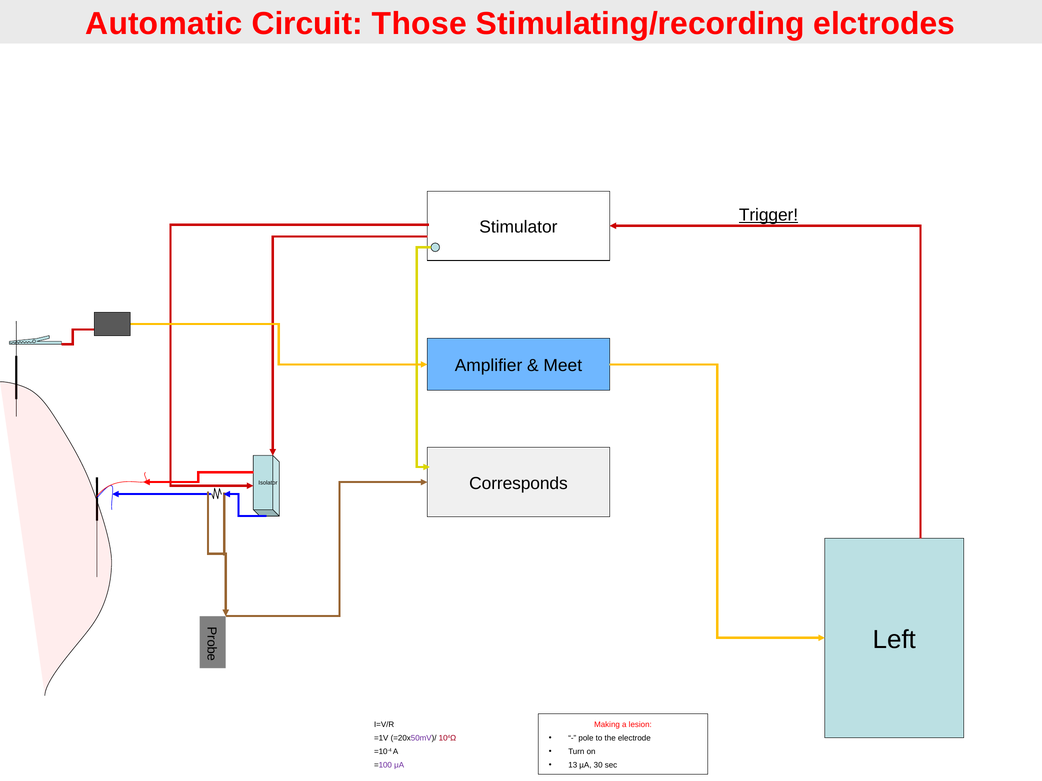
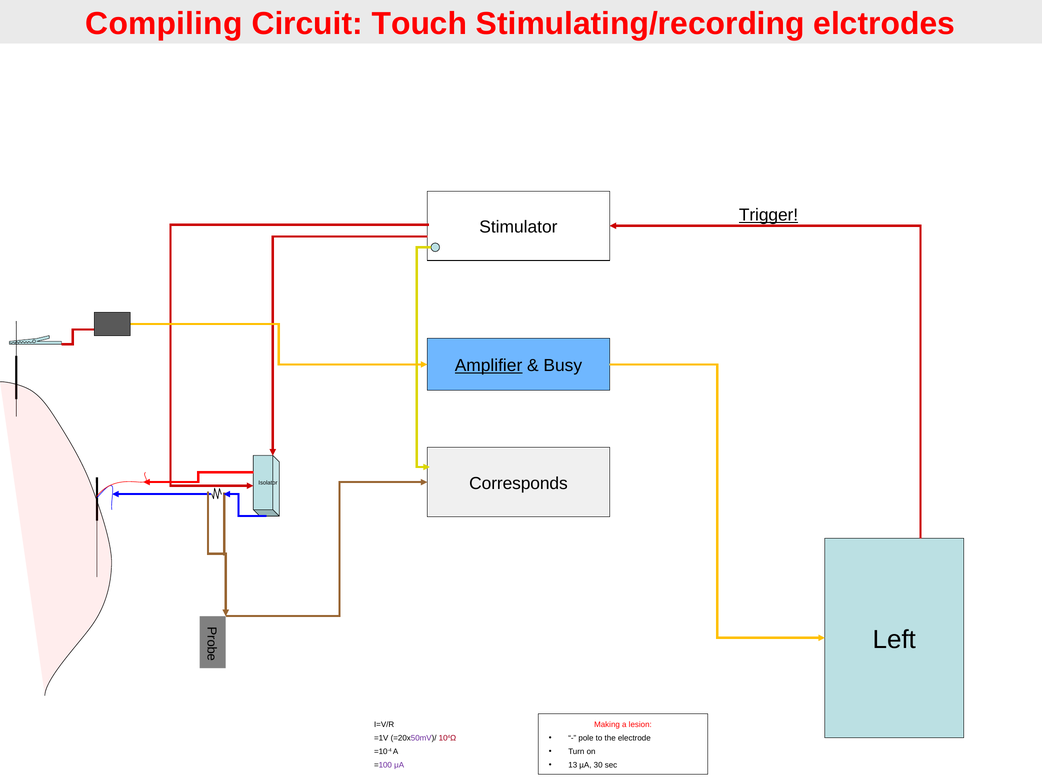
Automatic: Automatic -> Compiling (164, 24)
Those: Those -> Touch (419, 24)
Amplifier underline: none -> present (489, 366)
Meet: Meet -> Busy (563, 366)
